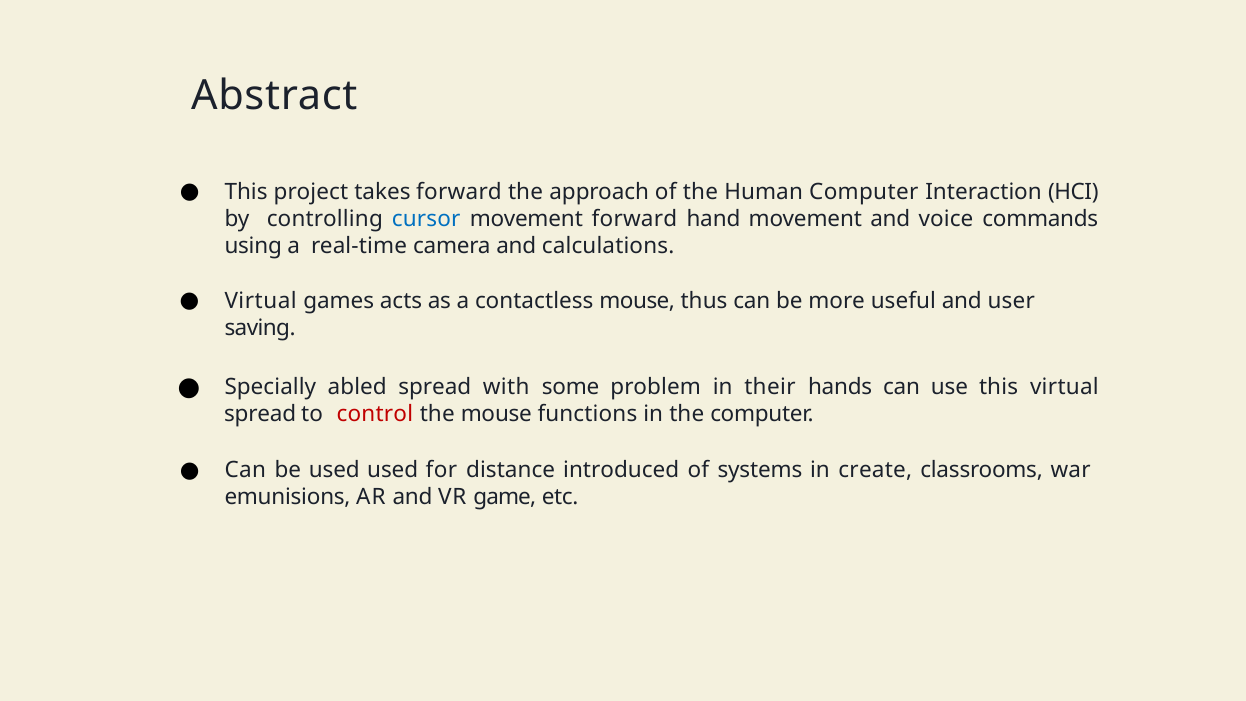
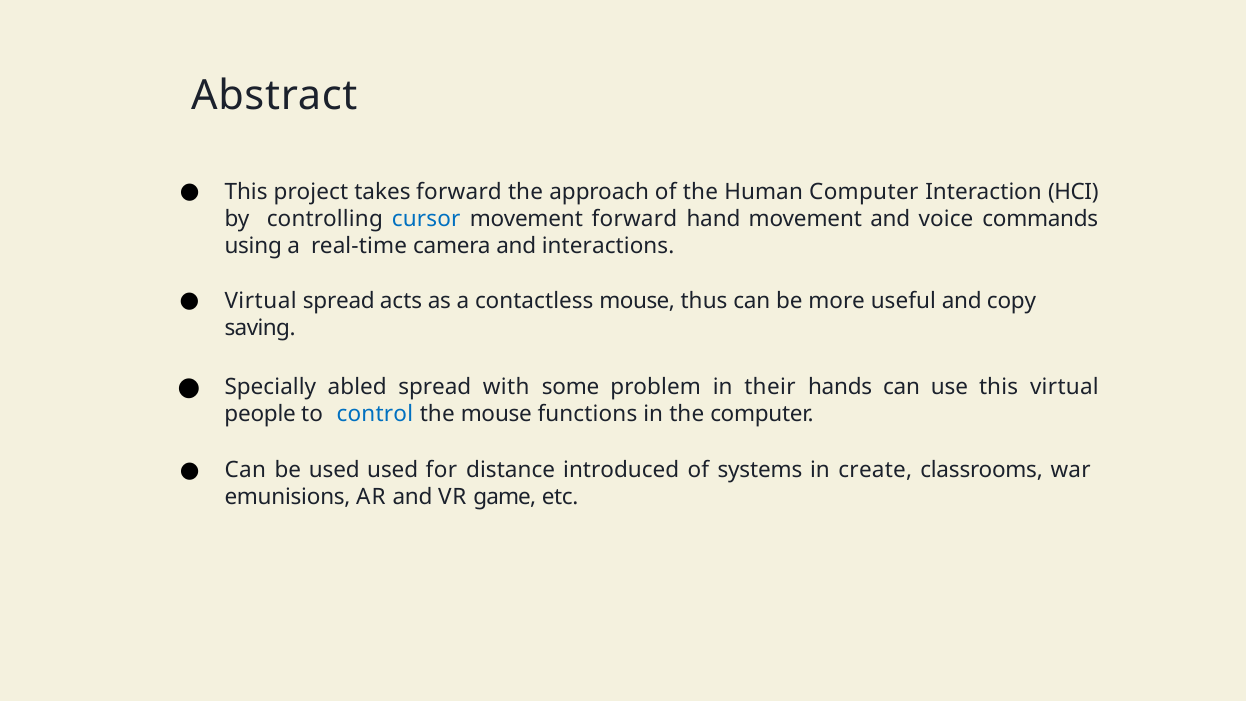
calculations: calculations -> interactions (608, 246)
Virtual games: games -> spread (339, 301)
user: user -> copy (1011, 301)
spread: spread -> people (260, 414)
control colour: red -> blue (375, 414)
